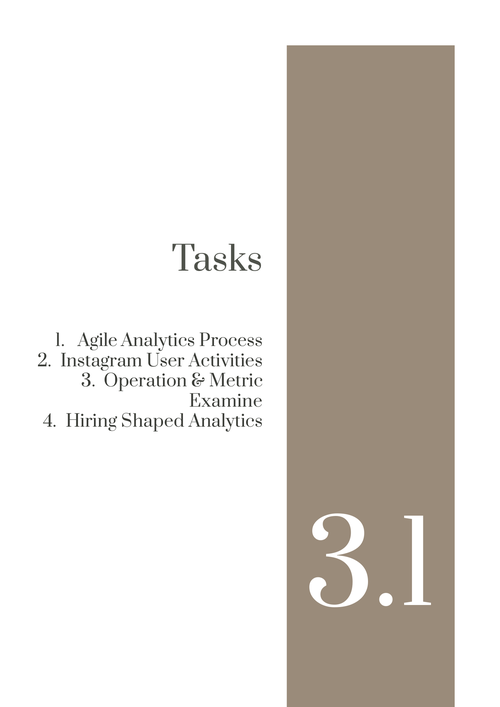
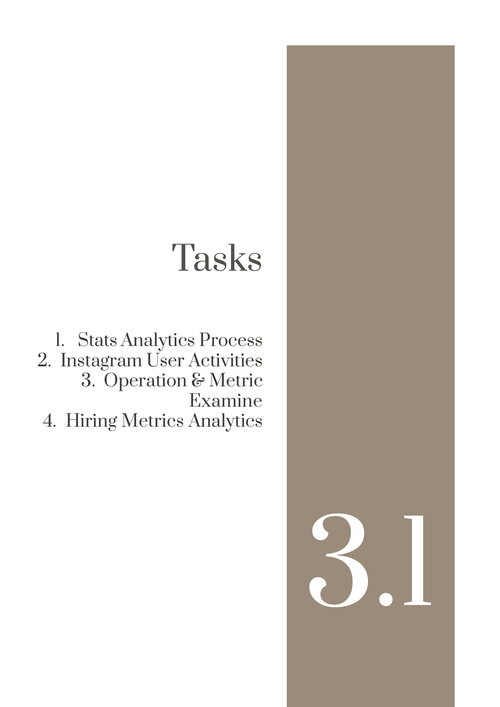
Agile: Agile -> Stats (98, 341)
Shaped: Shaped -> Metrics (153, 421)
